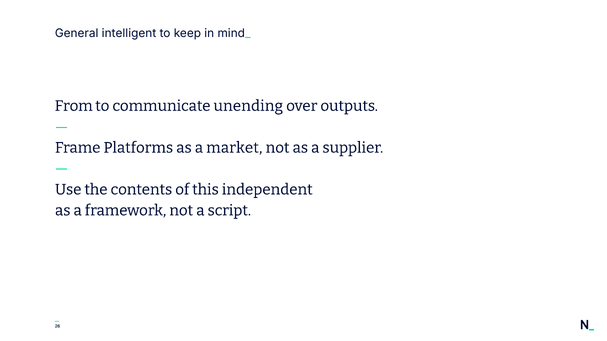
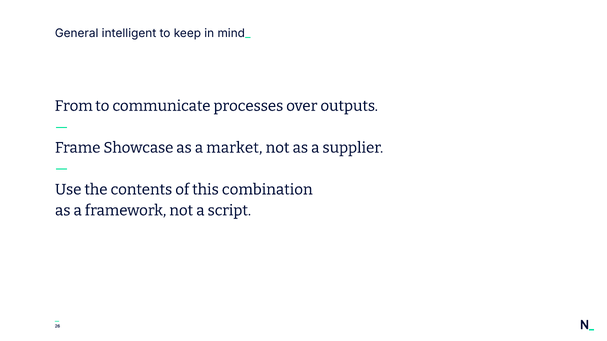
unending: unending -> processes (248, 106)
Platforms: Platforms -> Showcase (138, 148)
independent: independent -> combination (267, 190)
